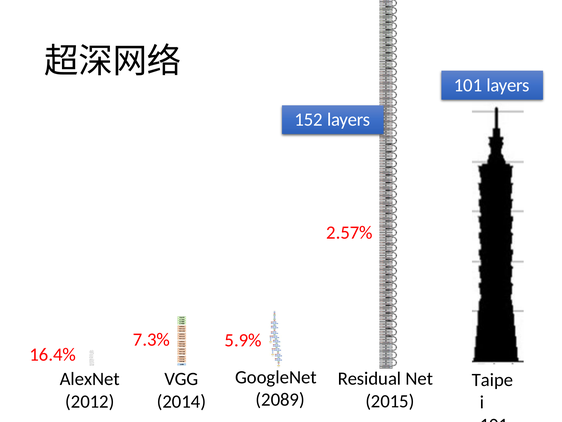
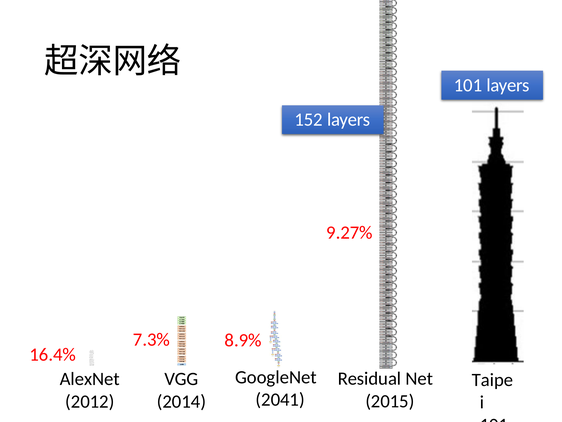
2.57%: 2.57% -> 9.27% (349, 232)
5.9%: 5.9% -> 8.9% (243, 340)
2089: 2089 -> 2041 (280, 399)
